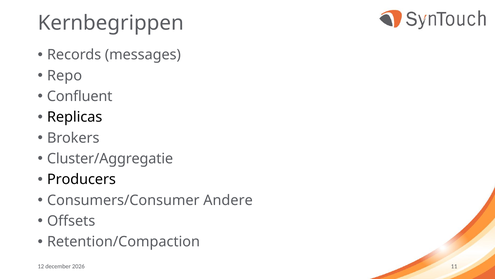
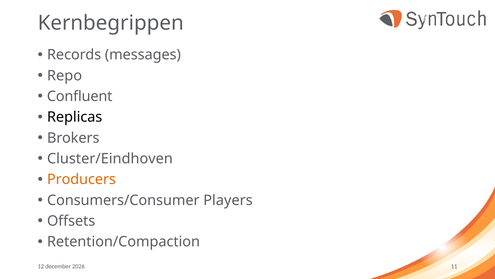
Cluster/Aggregatie: Cluster/Aggregatie -> Cluster/Eindhoven (110, 158)
Producers colour: black -> orange (81, 179)
Andere: Andere -> Players (228, 200)
